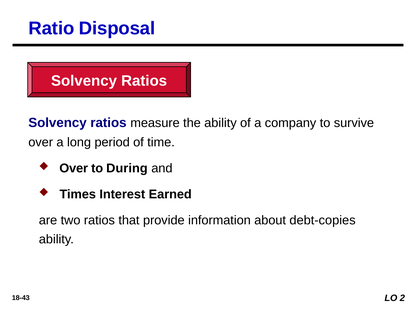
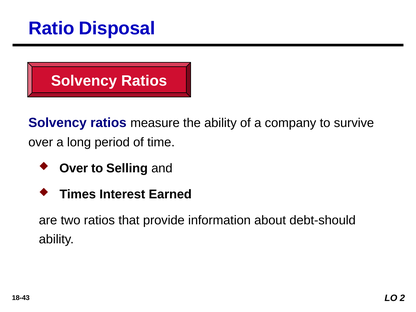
During: During -> Selling (127, 168)
debt-copies: debt-copies -> debt-should (323, 220)
